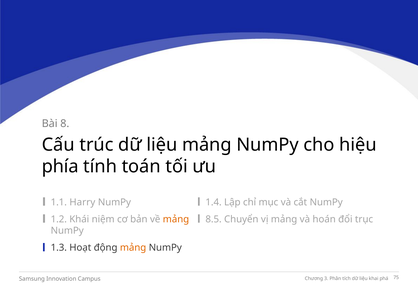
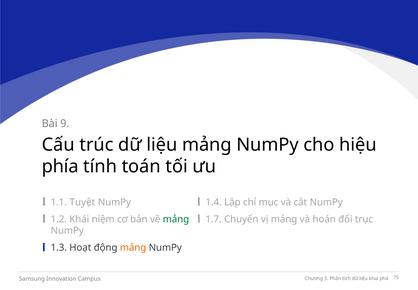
8: 8 -> 9 (65, 123)
Harry: Harry -> Tuyệt (82, 202)
mảng colour: orange -> green (176, 219)
8.5: 8.5 -> 1.7 (214, 219)
